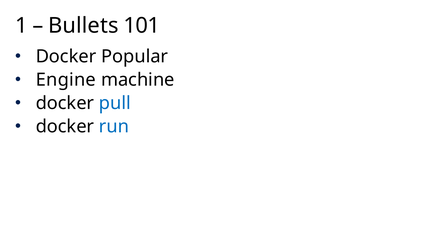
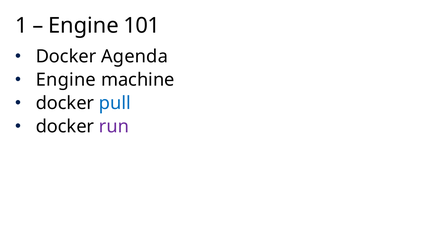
Bullets: Bullets -> Engine (83, 26)
Popular: Popular -> Agenda (135, 57)
run colour: blue -> purple (114, 127)
